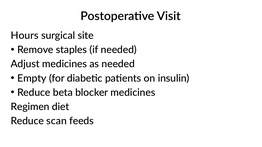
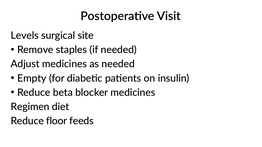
Hours: Hours -> Levels (25, 36)
scan: scan -> floor (57, 121)
